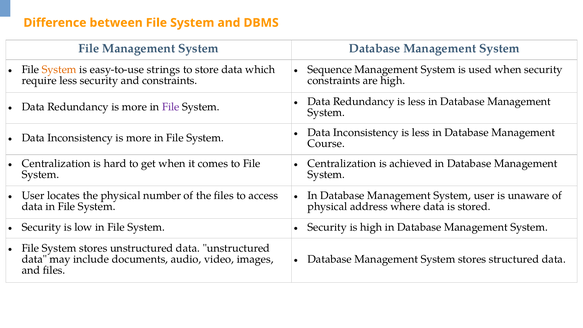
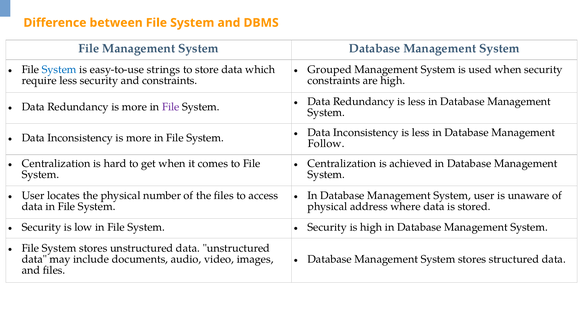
System colour: orange -> blue (59, 69)
Sequence: Sequence -> Grouped (330, 69)
Course: Course -> Follow (326, 143)
